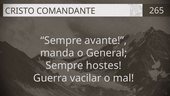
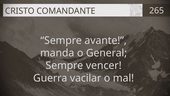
hostes: hostes -> vencer (104, 65)
